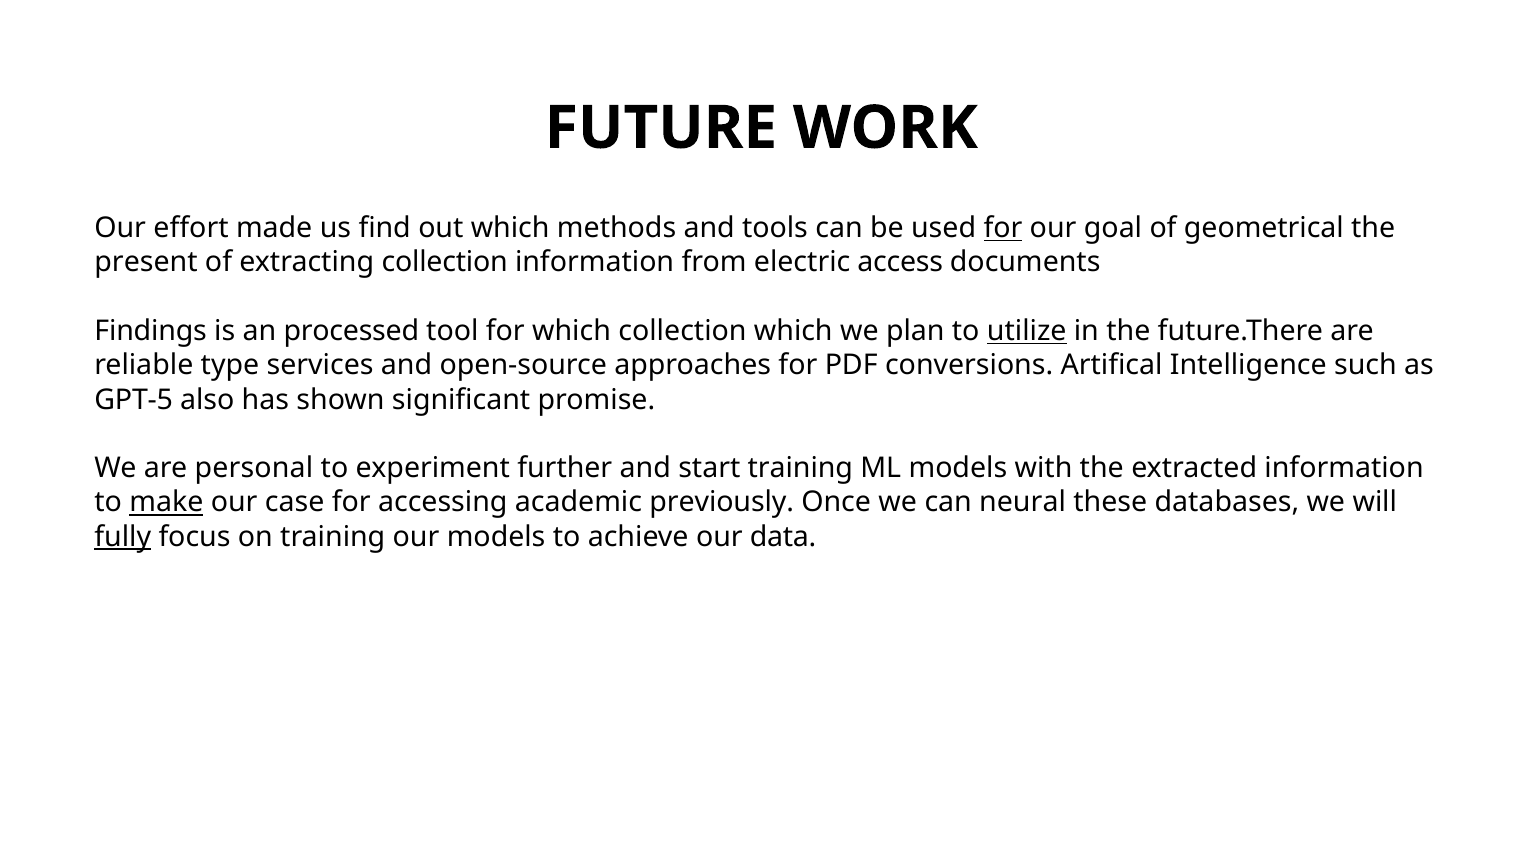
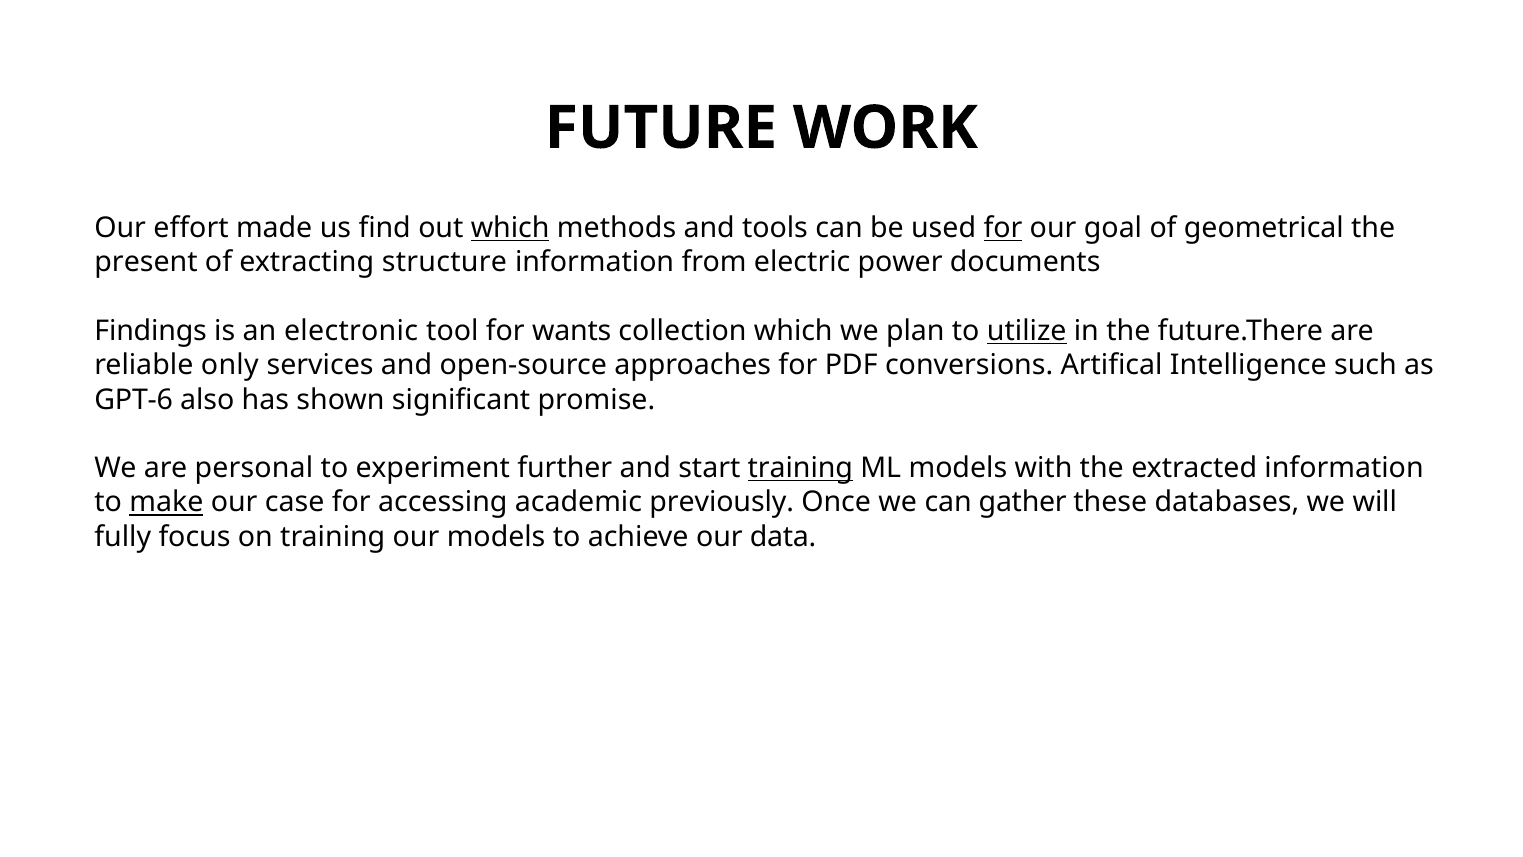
which underline: none -> present (510, 228)
extracting collection: collection -> structure (444, 262)
access: access -> power (900, 262)
processed: processed -> electronic (351, 331)
for which: which -> wants (572, 331)
type: type -> only (230, 365)
GPT-5: GPT-5 -> GPT-6 (134, 400)
training underline: none -> present (800, 468)
neural: neural -> gather (1023, 502)
fully underline: present -> none (123, 537)
